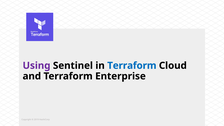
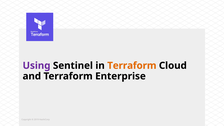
Terraform colour: blue -> orange (132, 66)
